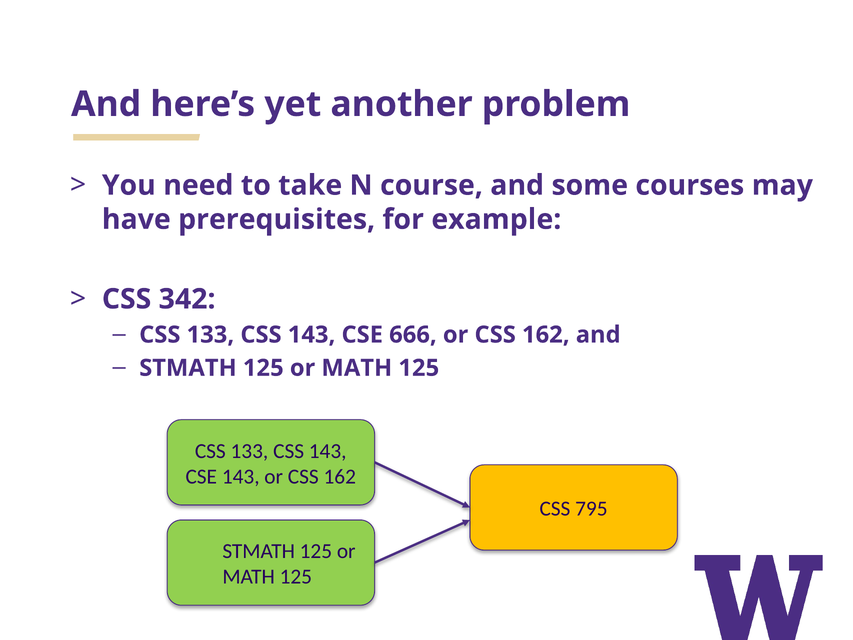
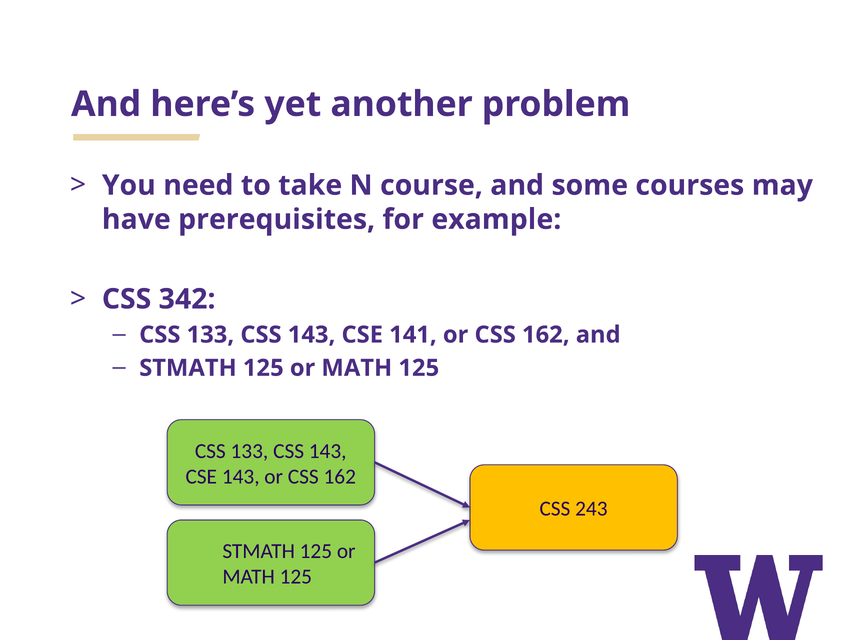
666: 666 -> 141 (413, 335)
795: 795 -> 243 (591, 509)
